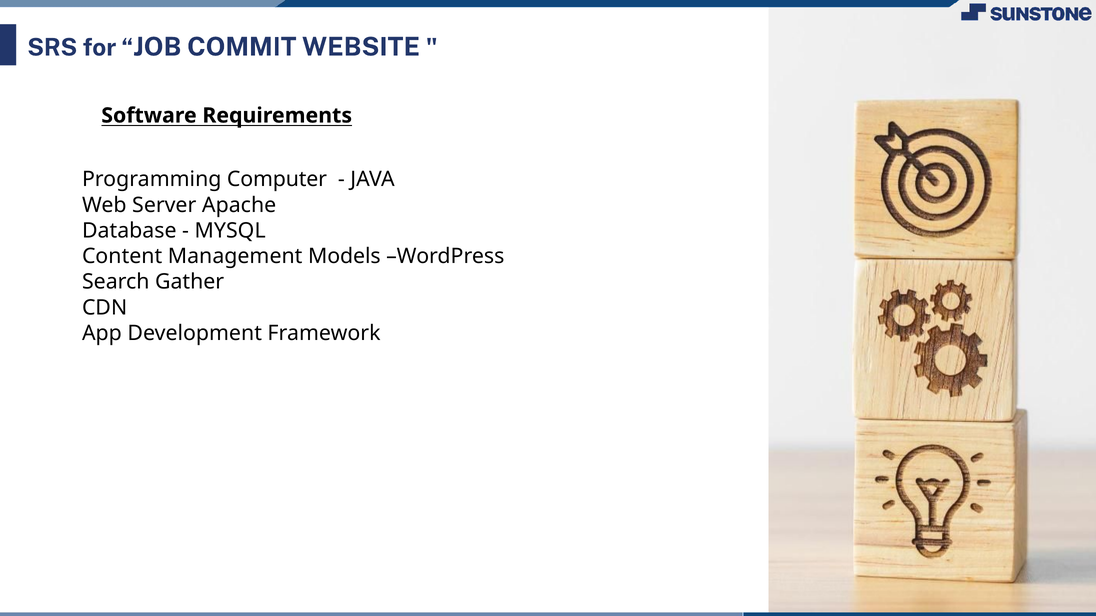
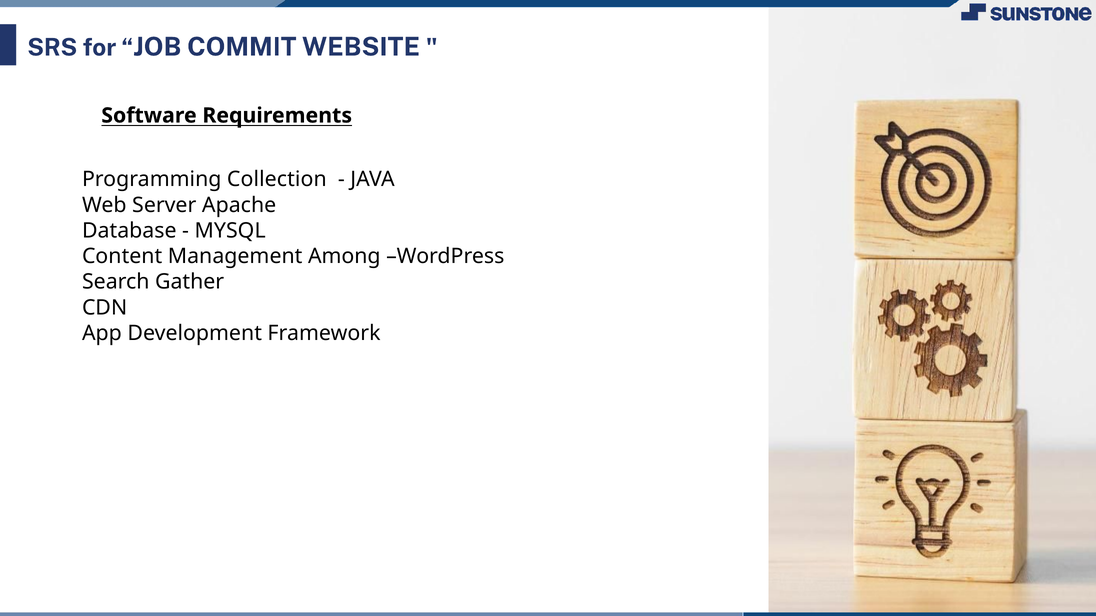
Computer: Computer -> Collection (277, 180)
Models: Models -> Among (344, 256)
